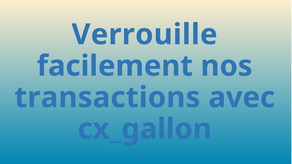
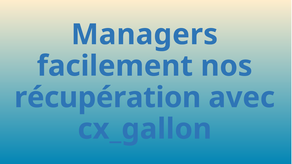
Verrouille: Verrouille -> Managers (144, 35)
transactions: transactions -> récupération (108, 98)
